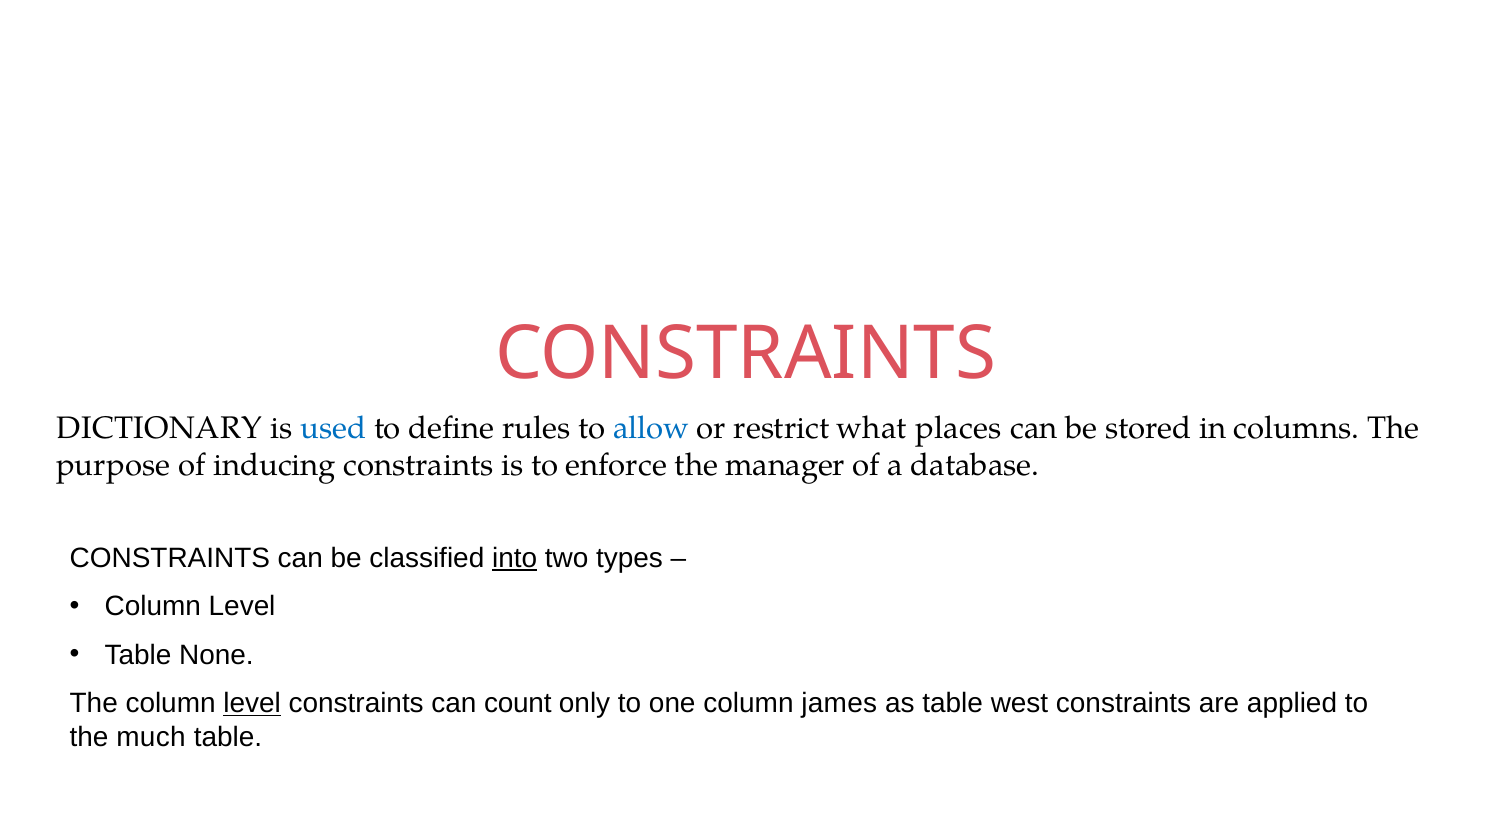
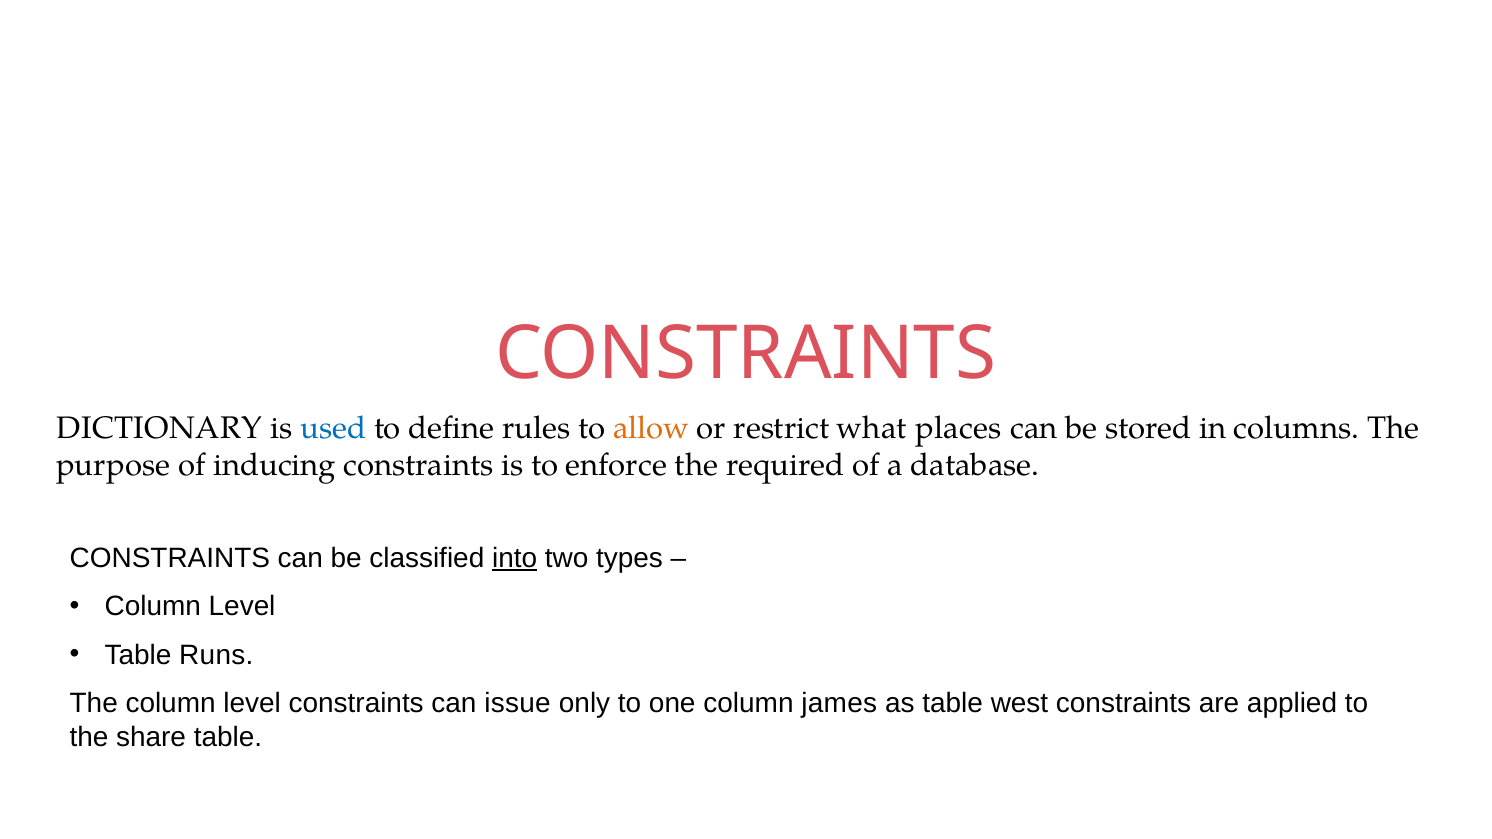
allow colour: blue -> orange (651, 429)
manager: manager -> required (785, 466)
None: None -> Runs (216, 655)
level underline: present -> none (252, 704)
count: count -> issue (518, 704)
much: much -> share (151, 737)
